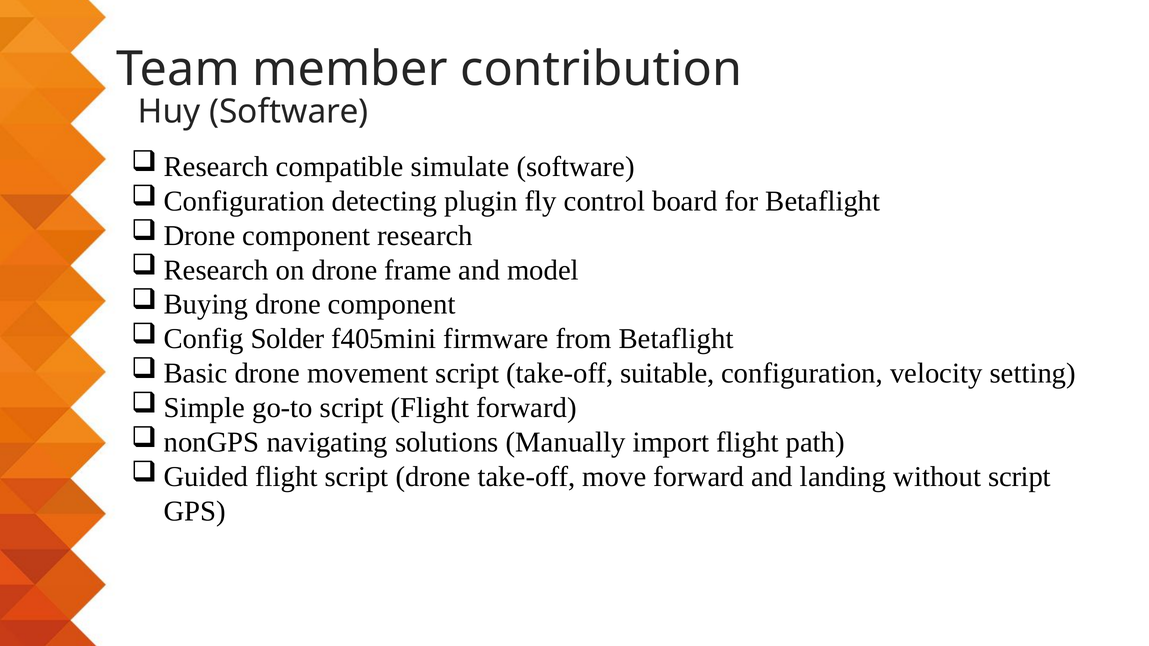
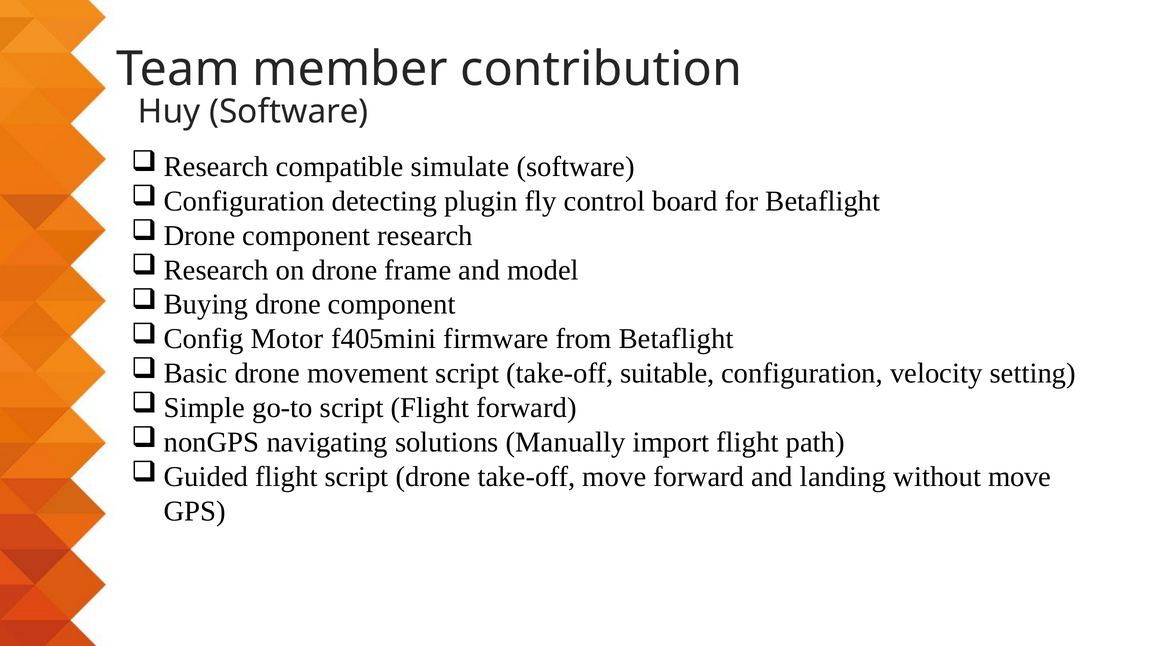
Solder: Solder -> Motor (287, 339)
without script: script -> move (1019, 477)
